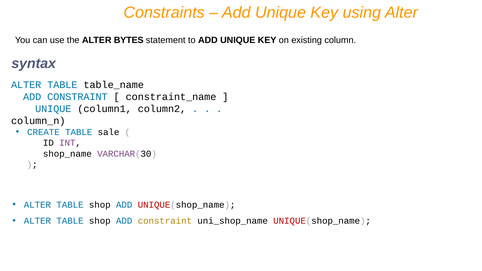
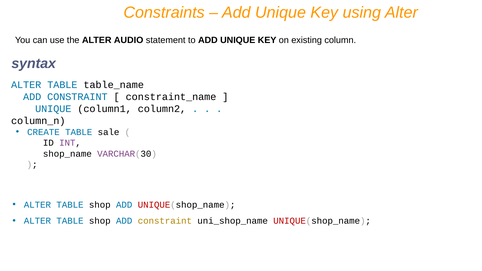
BYTES: BYTES -> AUDIO (129, 40)
